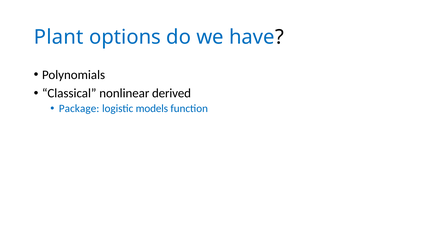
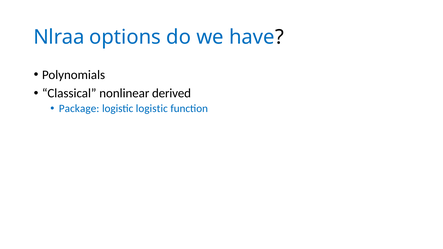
Plant: Plant -> Nlraa (59, 37)
logistic models: models -> logistic (152, 109)
